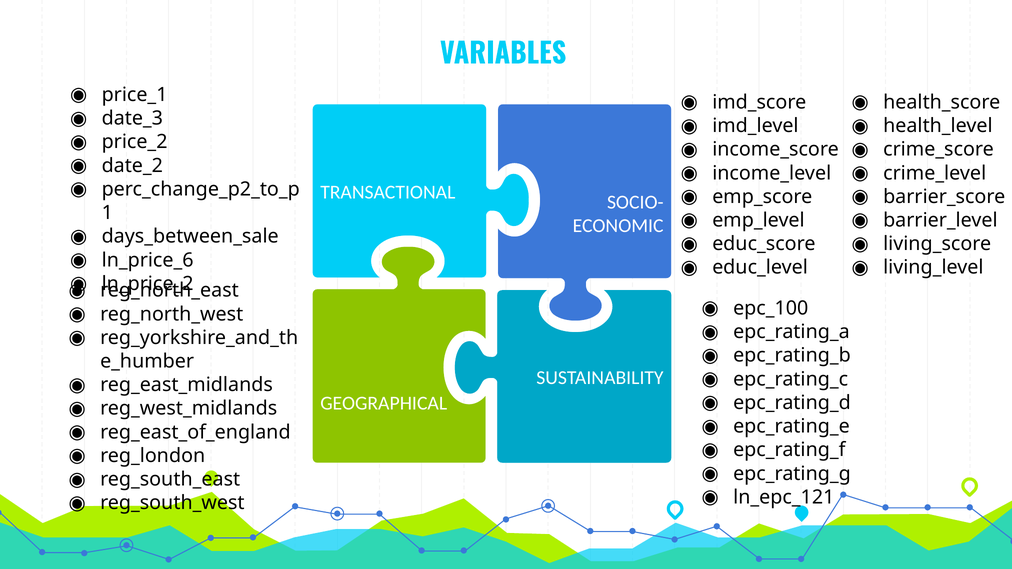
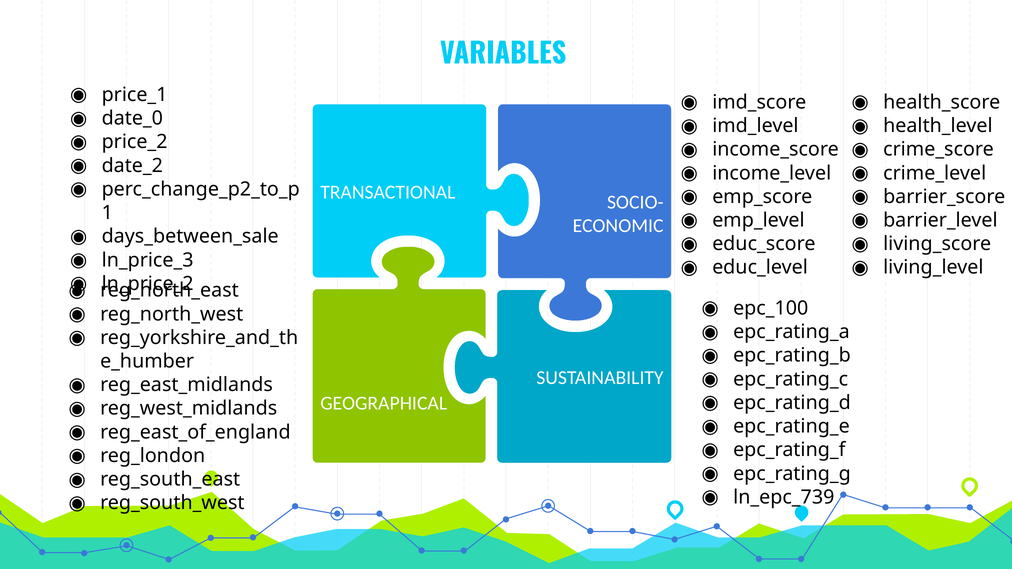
date_3: date_3 -> date_0 (132, 118)
ln_price_6: ln_price_6 -> ln_price_3 (148, 260)
ln_epc_121: ln_epc_121 -> ln_epc_739 (784, 497)
